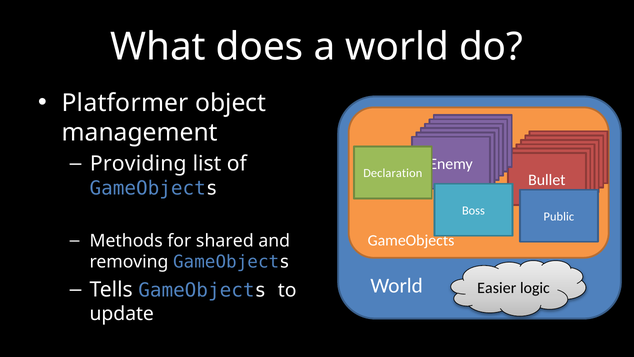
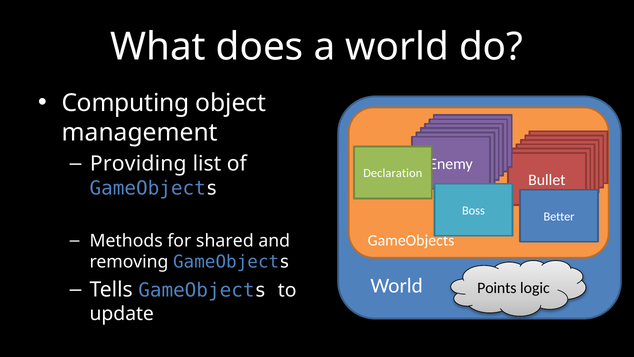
Platformer: Platformer -> Computing (125, 103)
Public: Public -> Better (559, 216)
Easier: Easier -> Points (497, 288)
